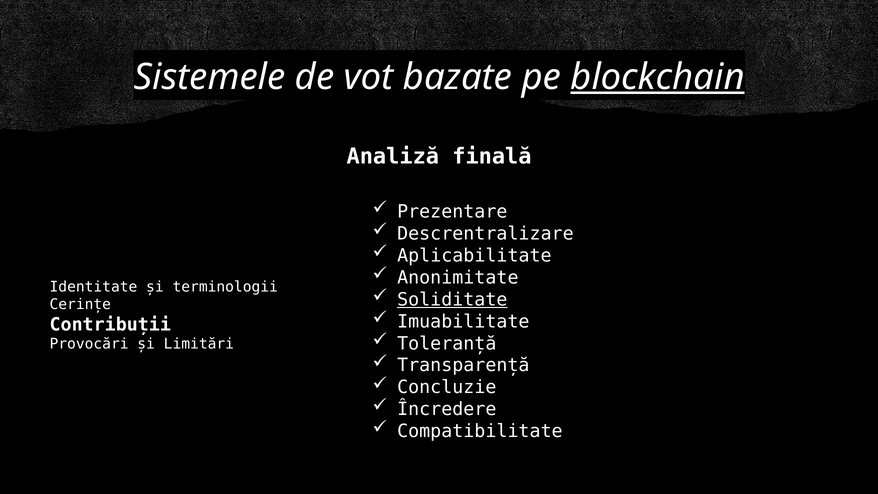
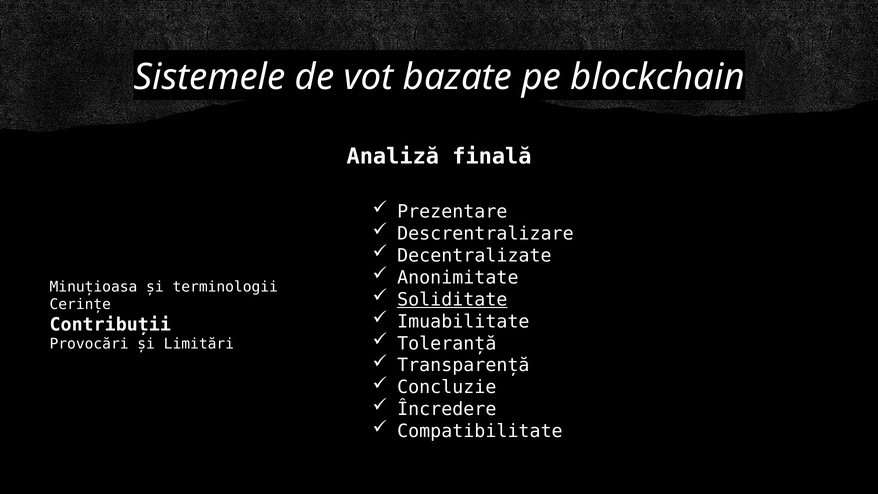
blockchain underline: present -> none (658, 77)
Aplicabilitate: Aplicabilitate -> Decentralizate (474, 256)
Identitate: Identitate -> Minuțioasa (93, 287)
